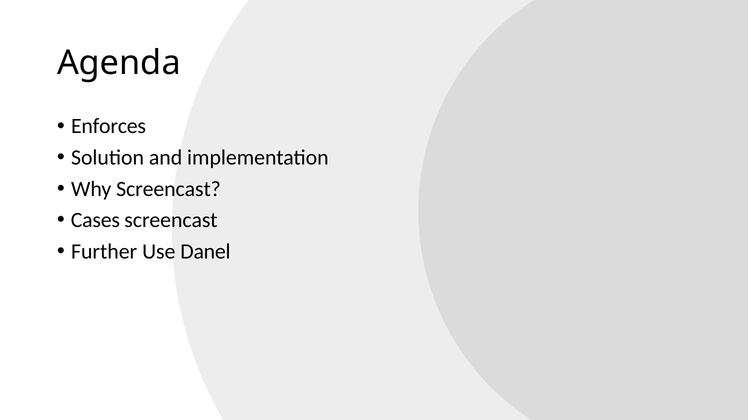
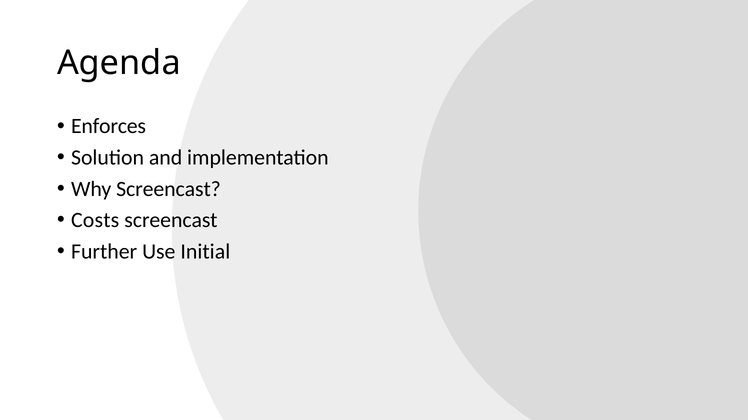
Cases: Cases -> Costs (95, 221)
Danel: Danel -> Initial (205, 252)
